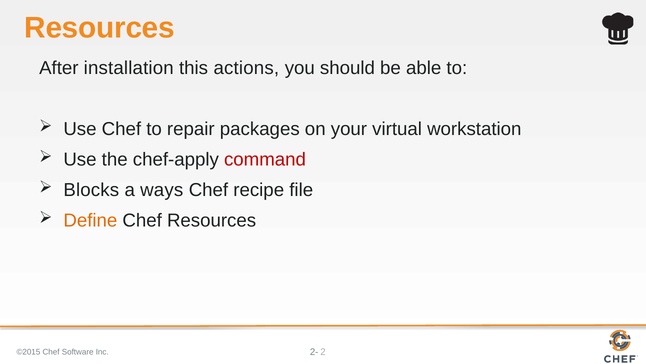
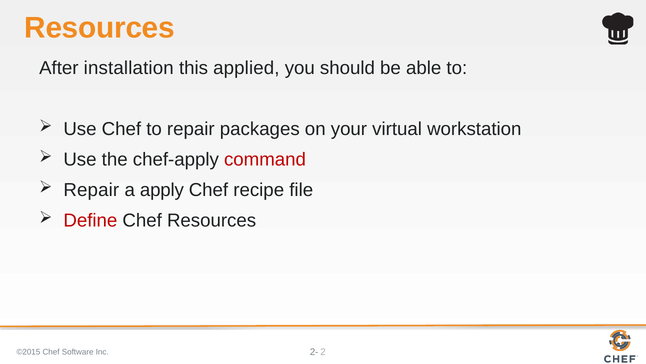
actions: actions -> applied (246, 68)
Blocks: Blocks -> Repair (91, 190)
ways: ways -> apply (162, 190)
Define colour: orange -> red (90, 220)
